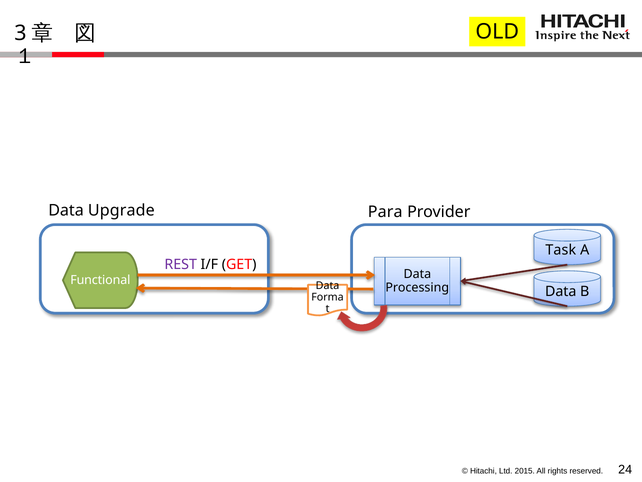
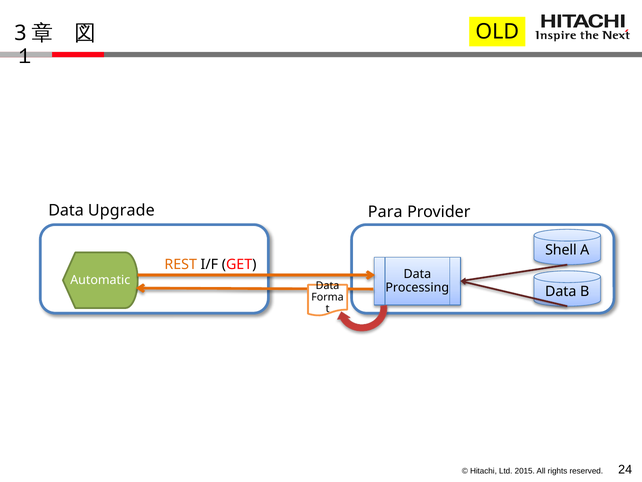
Task: Task -> Shell (561, 250)
REST colour: purple -> orange (181, 264)
Functional: Functional -> Automatic (100, 280)
